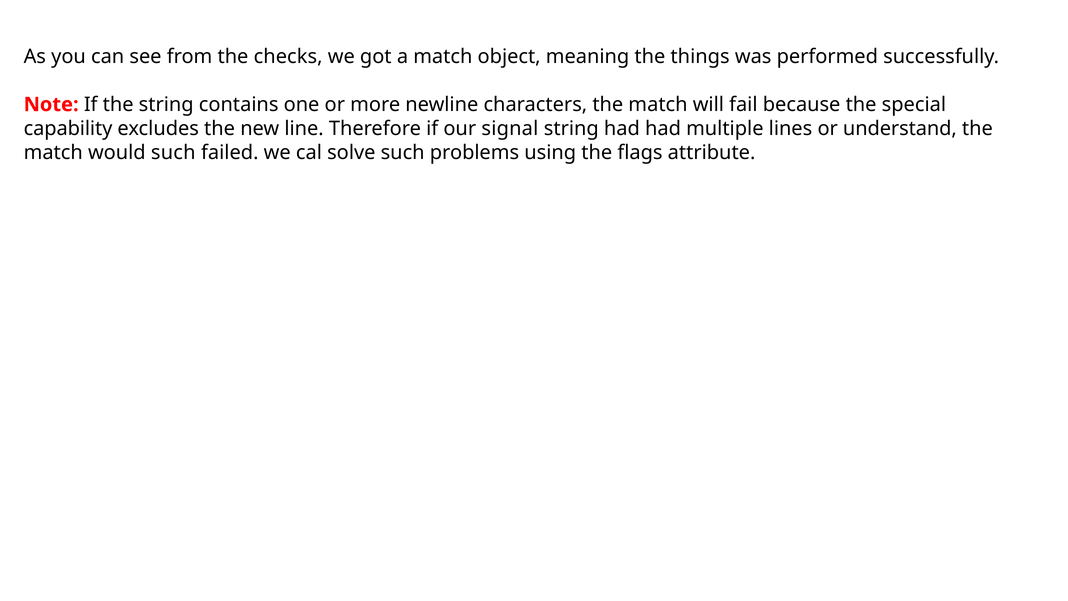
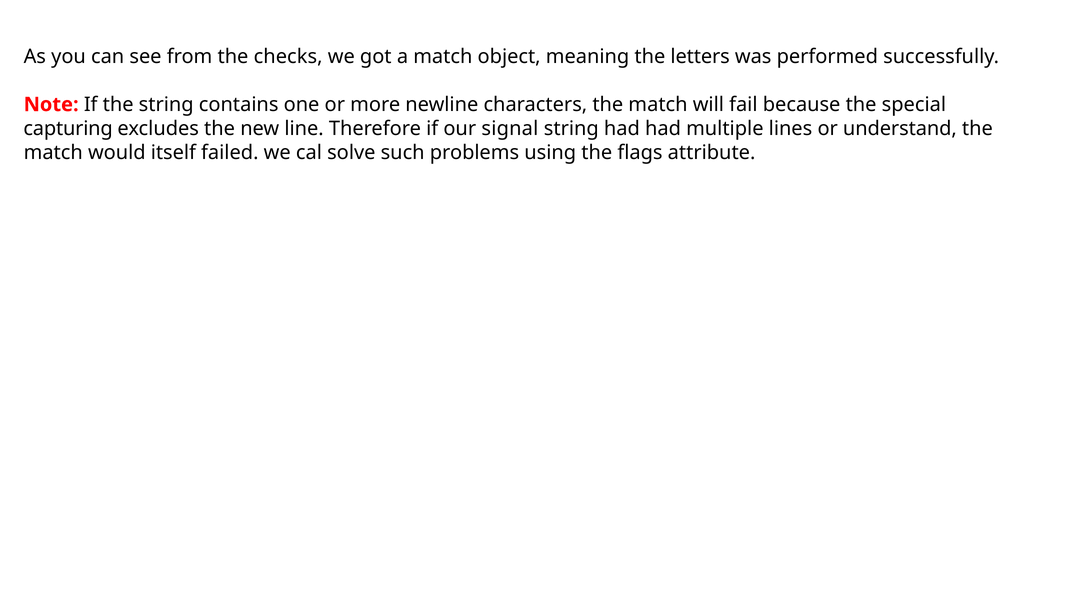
things: things -> letters (700, 56)
capability: capability -> capturing (68, 129)
would such: such -> itself (173, 153)
